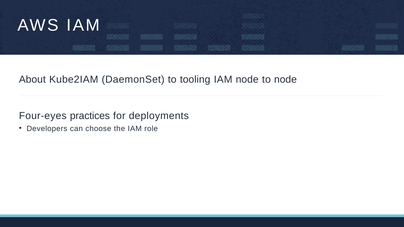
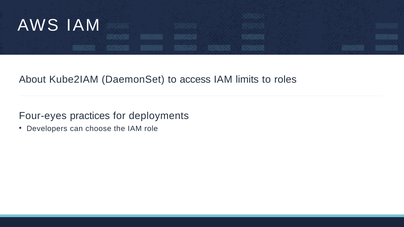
tooling: tooling -> access (195, 80)
IAM node: node -> limits (247, 80)
to node: node -> roles (285, 80)
